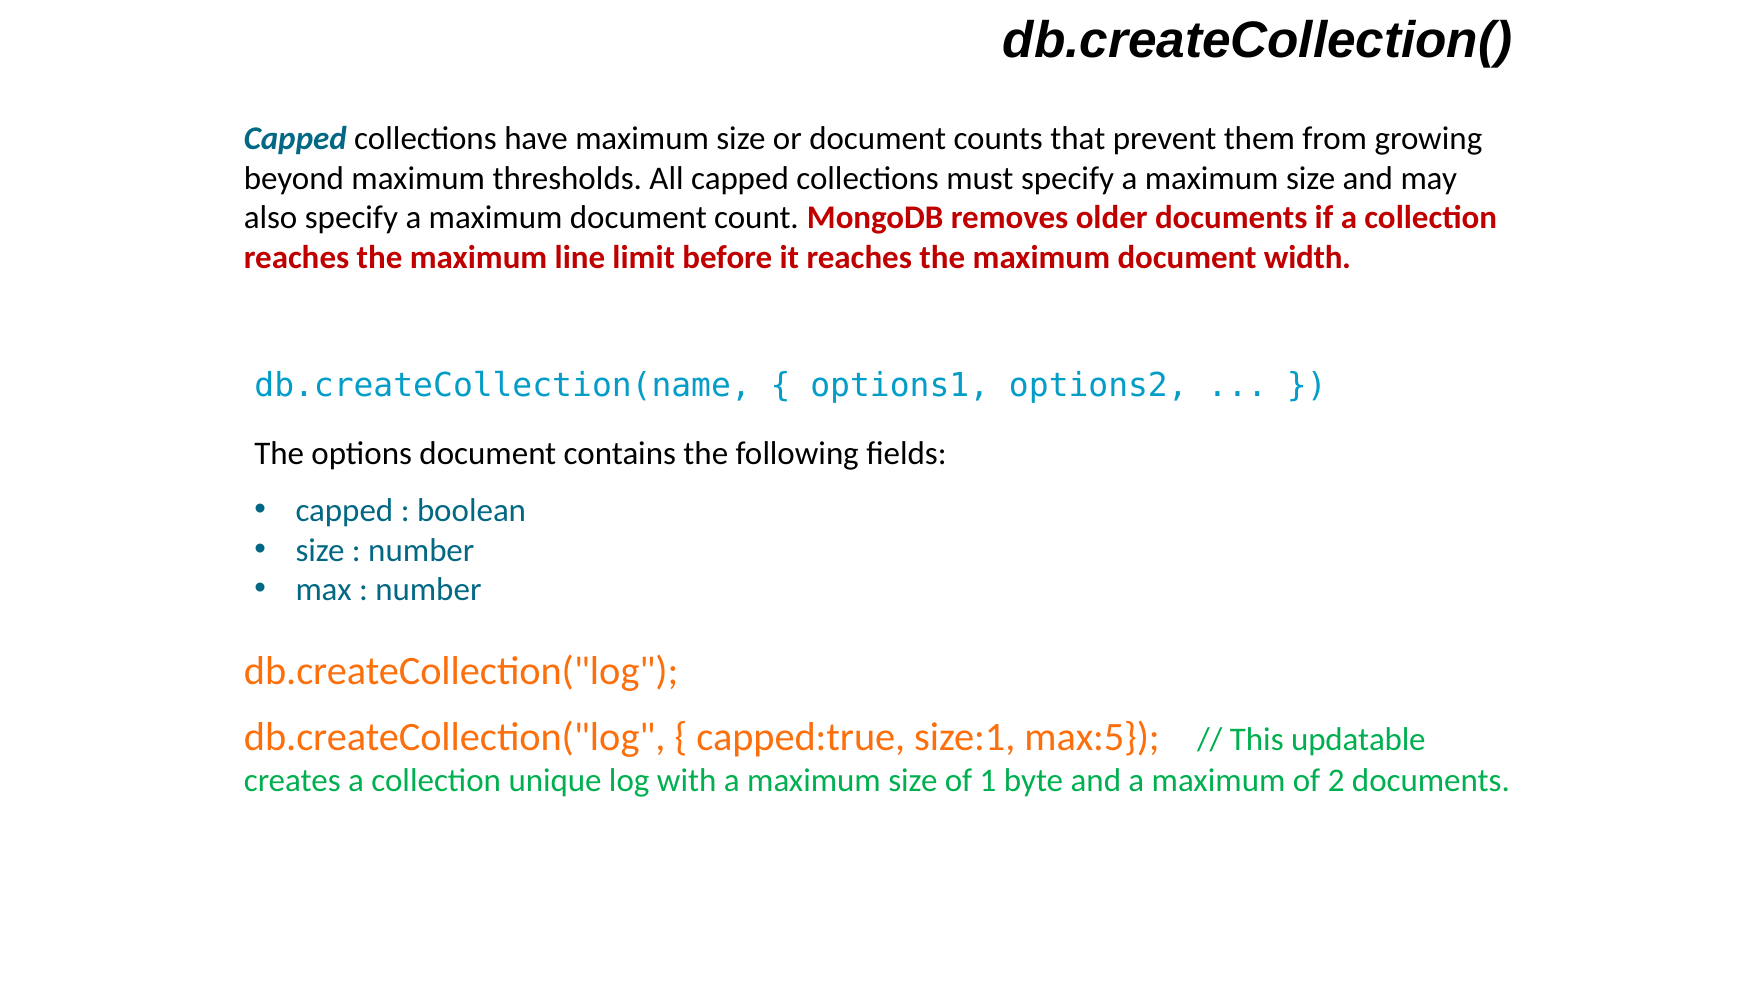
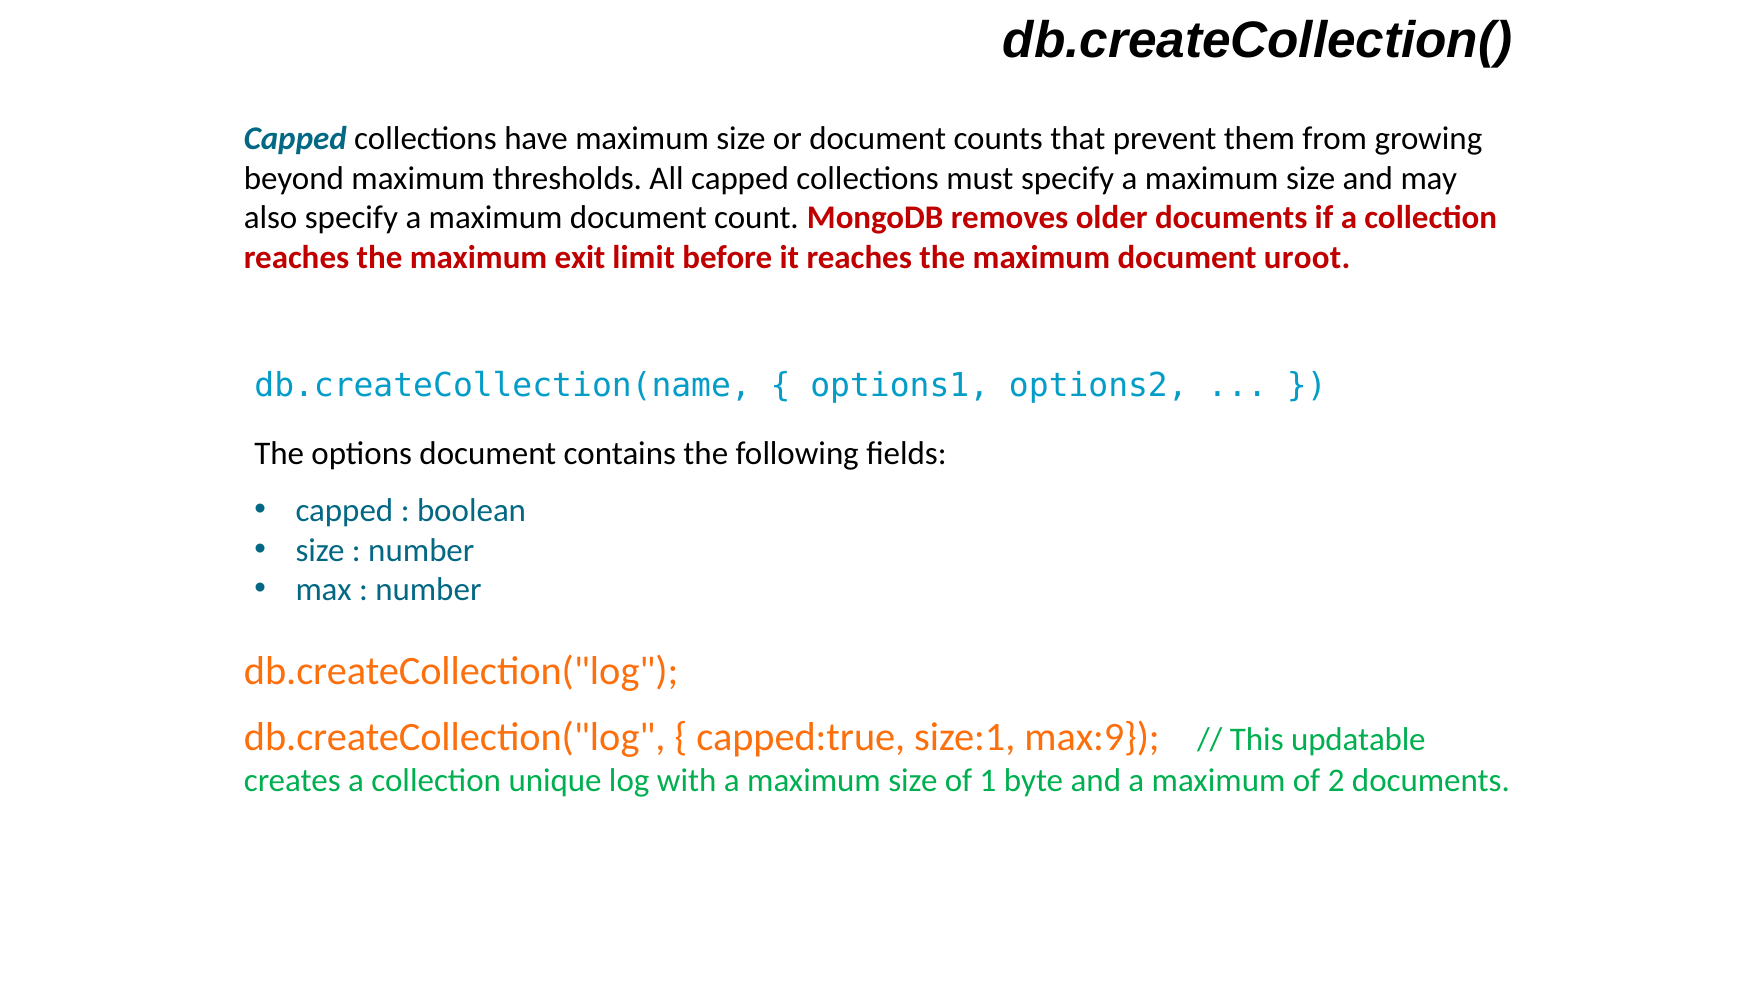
line: line -> exit (580, 257)
width: width -> uroot (1307, 257)
max:5: max:5 -> max:9 (1092, 738)
